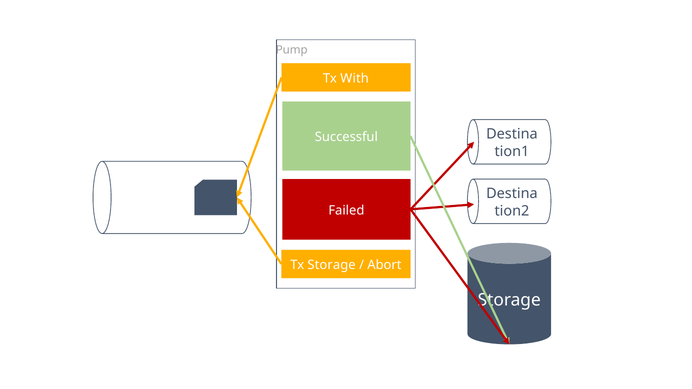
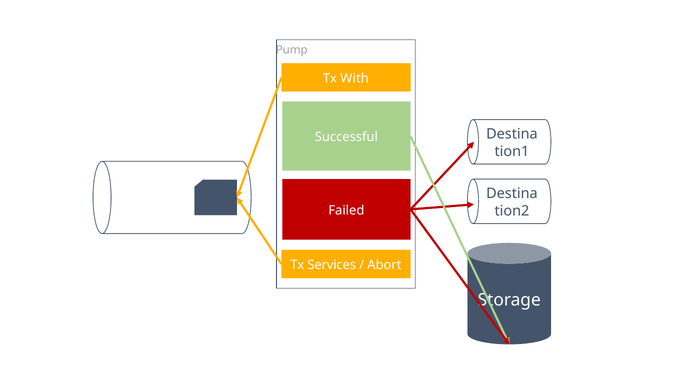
Tx Storage: Storage -> Services (332, 265)
